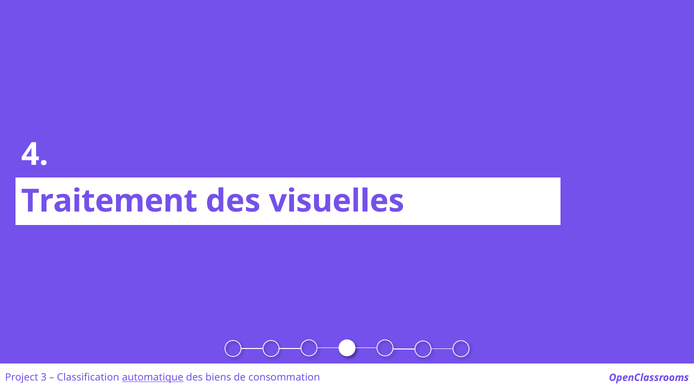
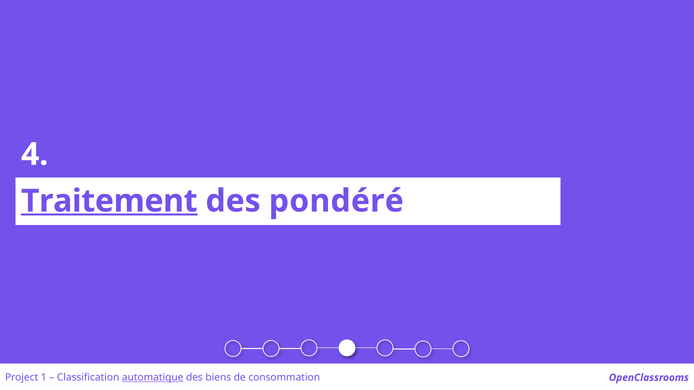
Traitement underline: none -> present (109, 201)
visuelles: visuelles -> pondéré (336, 201)
3: 3 -> 1 (44, 378)
